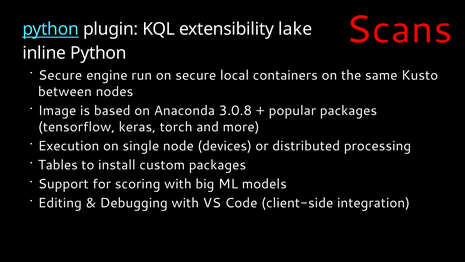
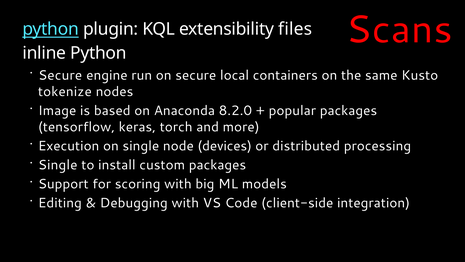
lake: lake -> files (295, 29)
between: between -> tokenize (65, 92)
3.0.8: 3.0.8 -> 8.2.0 (235, 111)
Tables: Tables -> Single (58, 165)
